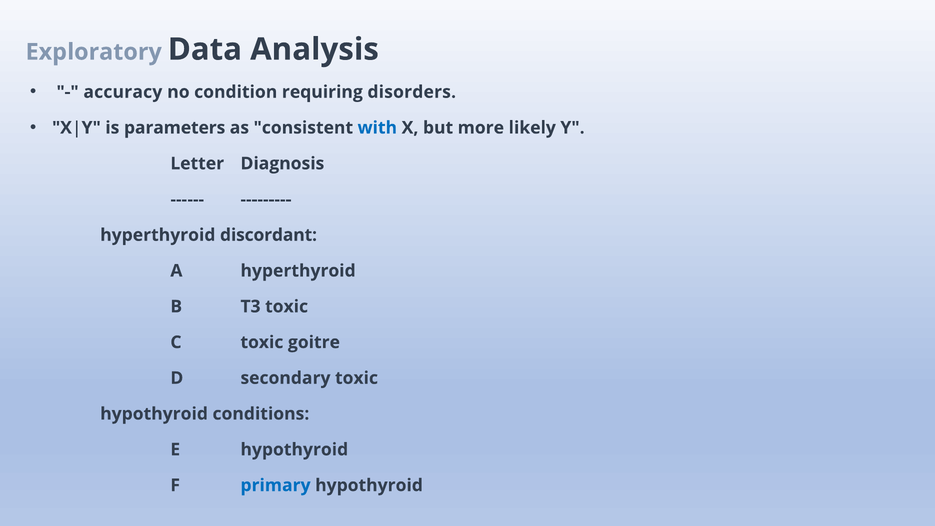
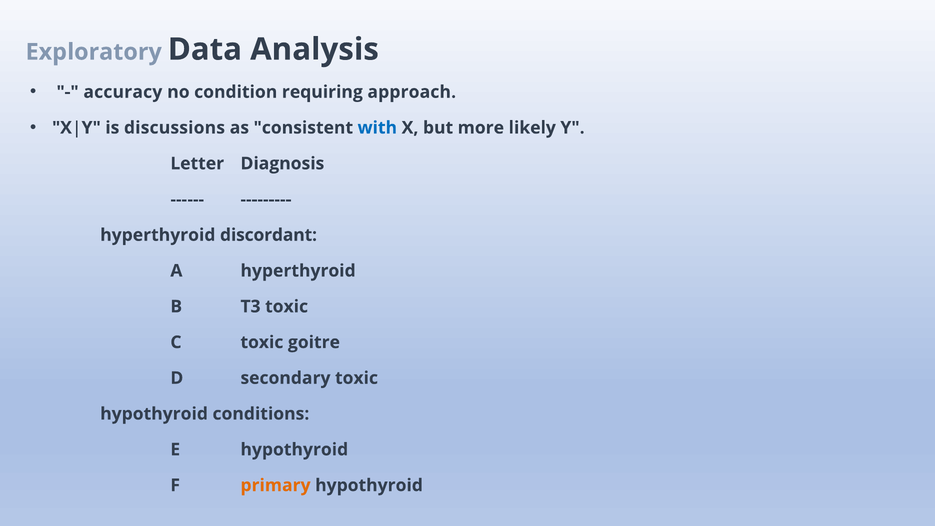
disorders: disorders -> approach (412, 92)
parameters: parameters -> discussions (175, 128)
primary colour: blue -> orange (276, 485)
